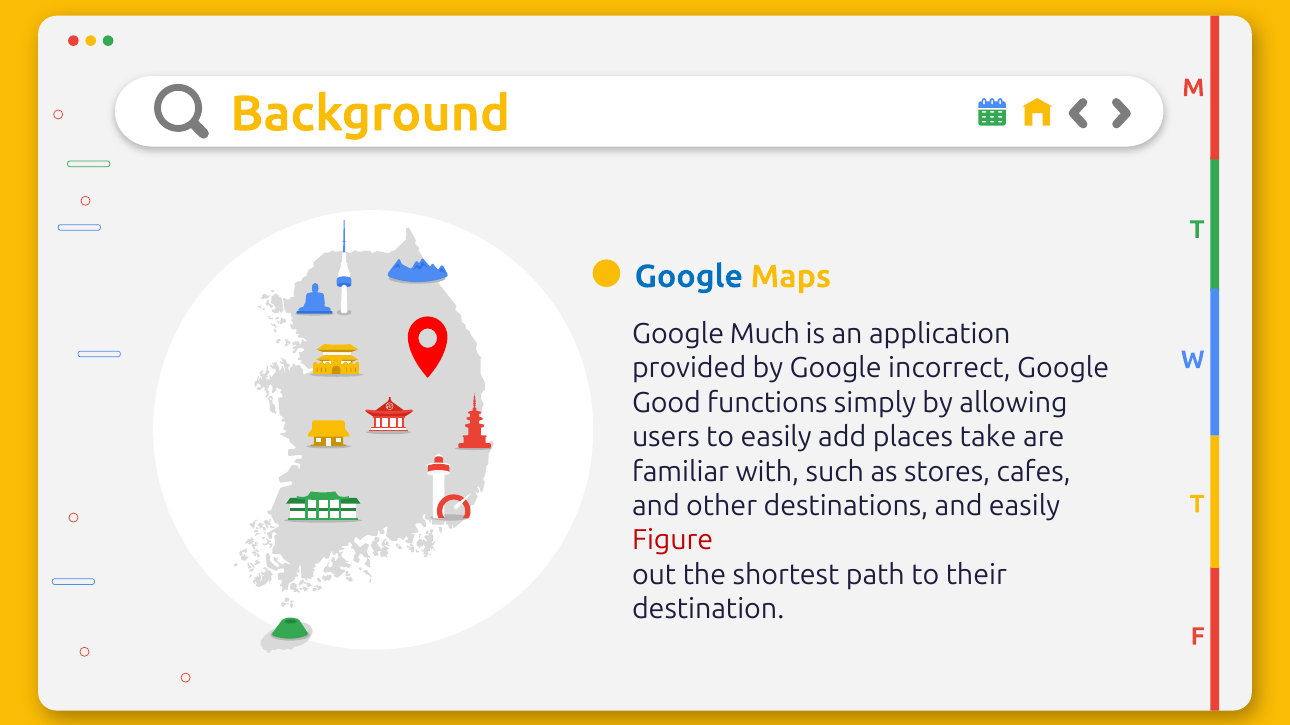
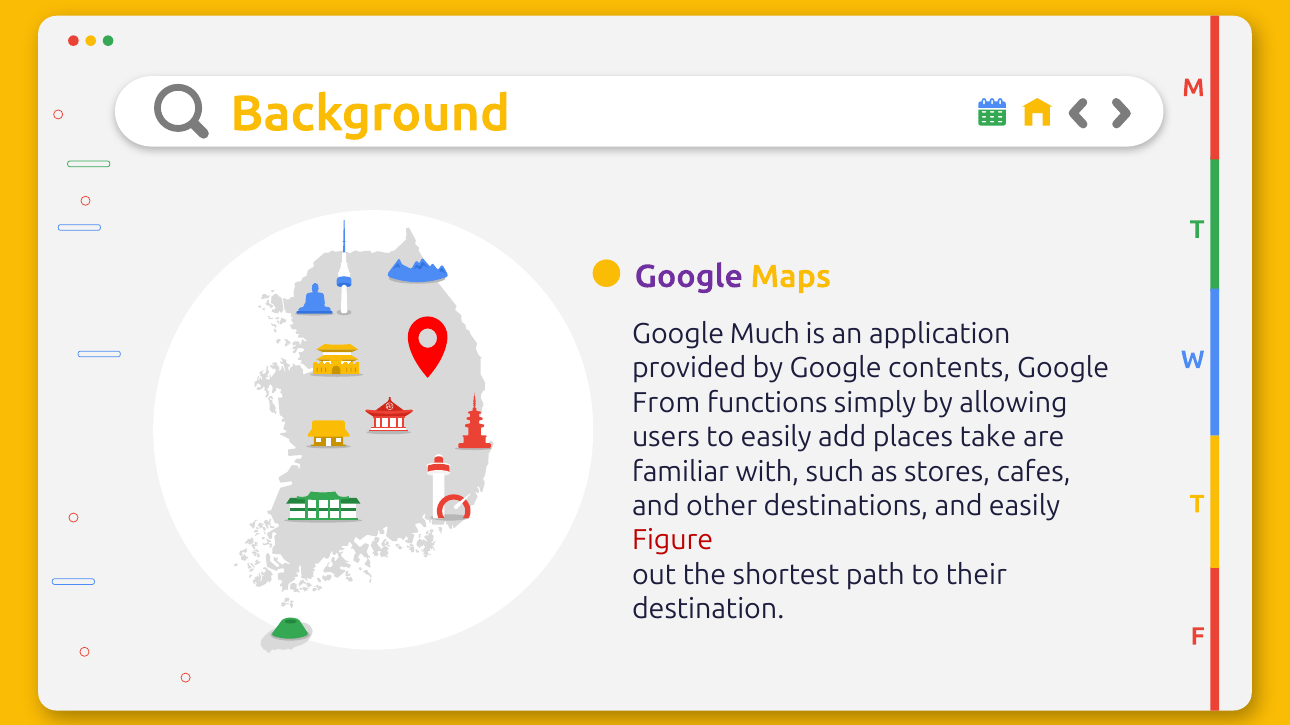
Google colour: blue -> purple (689, 277)
incorrect: incorrect -> contents (949, 369)
Good: Good -> From (666, 403)
